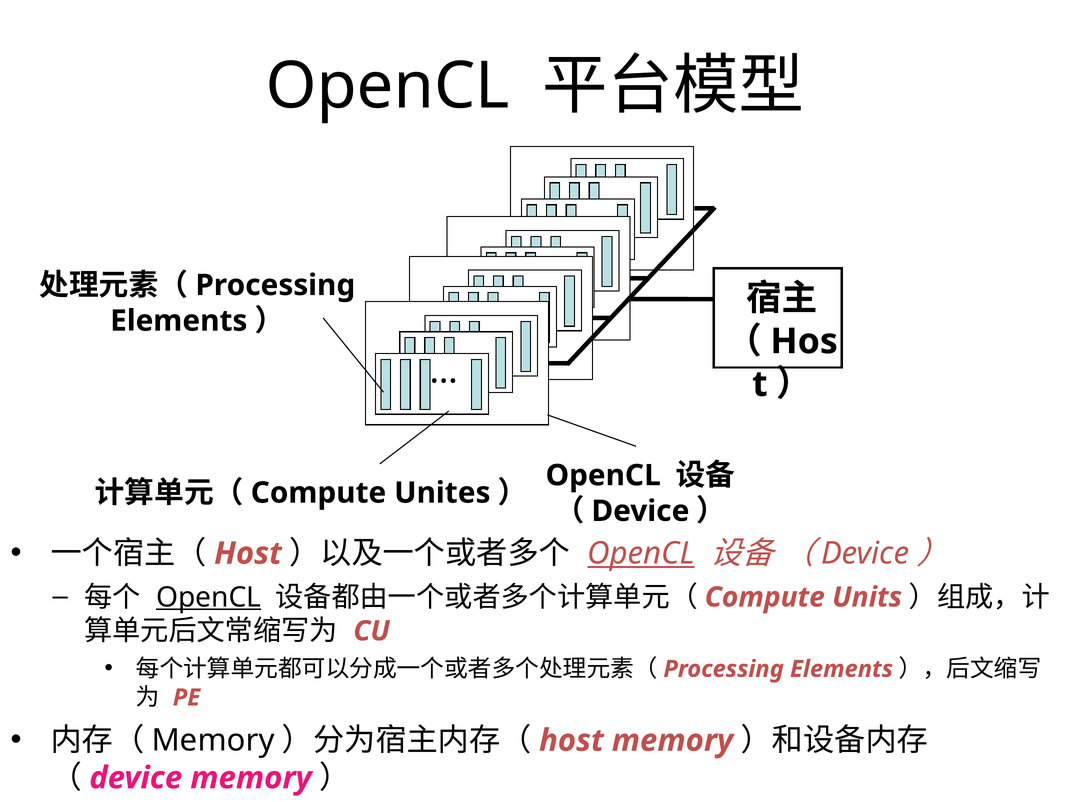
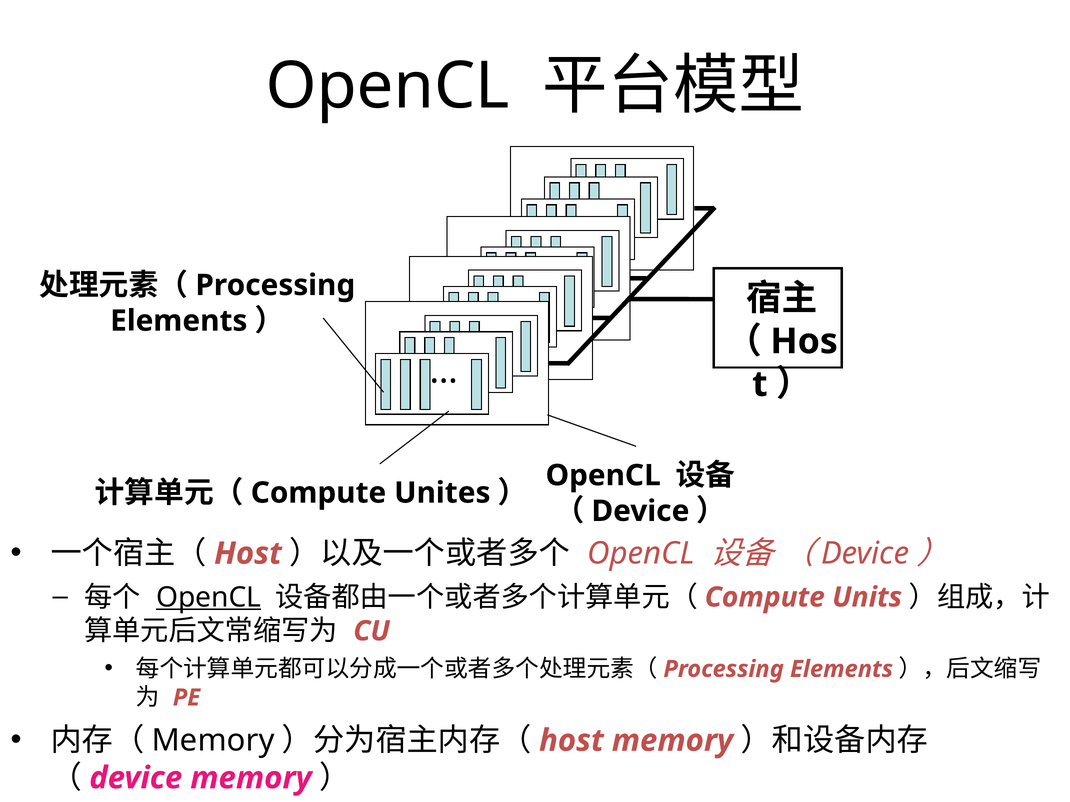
OpenCL underline: present -> none (641, 554)
